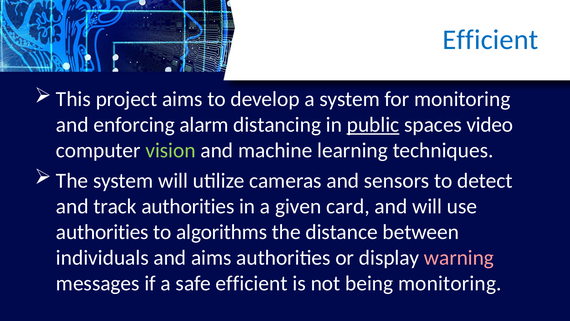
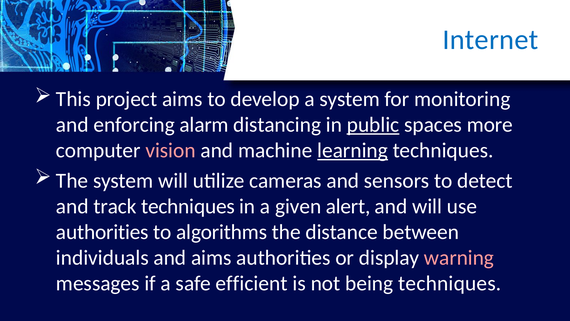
Efficient: Efficient -> Internet (490, 40)
video: video -> more (490, 125)
vision colour: light green -> pink (171, 150)
learning underline: none -> present (353, 150)
track authorities: authorities -> techniques (188, 206)
card: card -> alert (348, 206)
being monitoring: monitoring -> techniques (450, 283)
